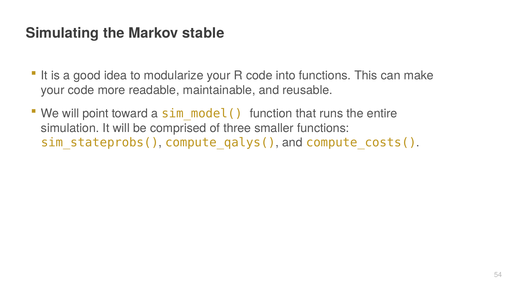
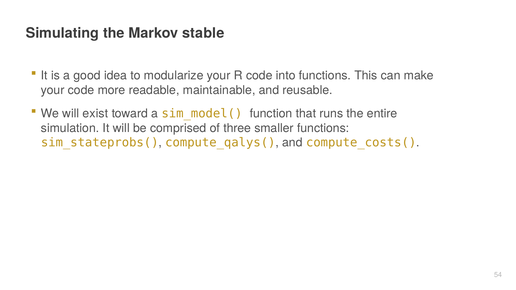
point: point -> exist (95, 113)
